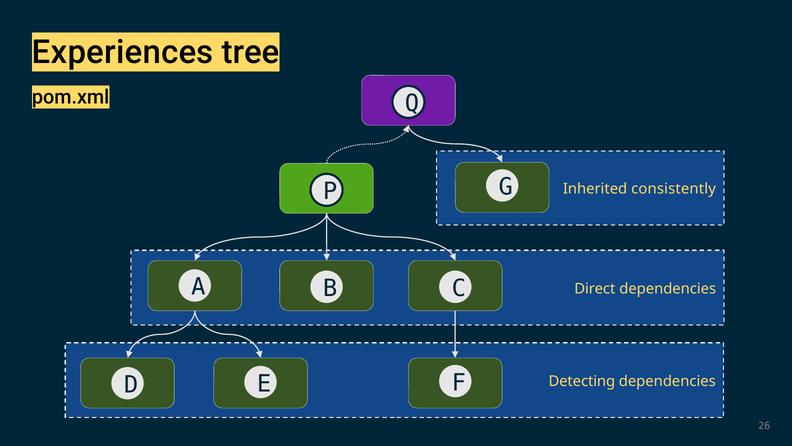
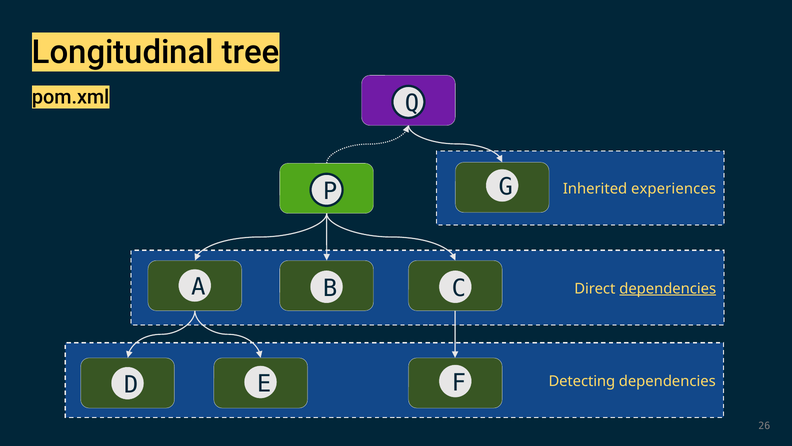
Experiences: Experiences -> Longitudinal (123, 52)
consistently: consistently -> experiences (674, 189)
dependencies underline: none -> present (668, 288)
